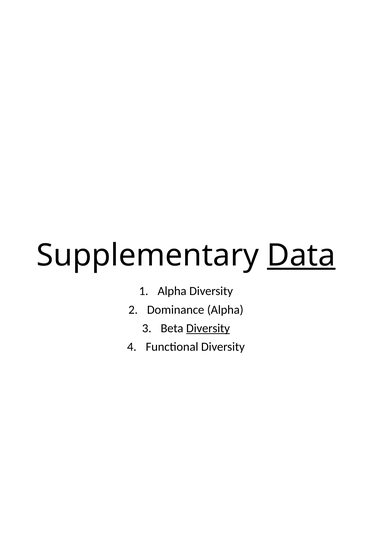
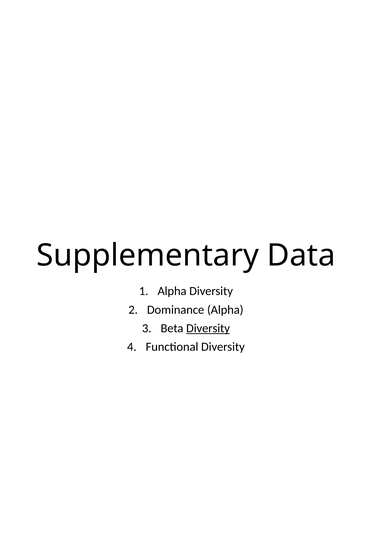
Data underline: present -> none (301, 256)
